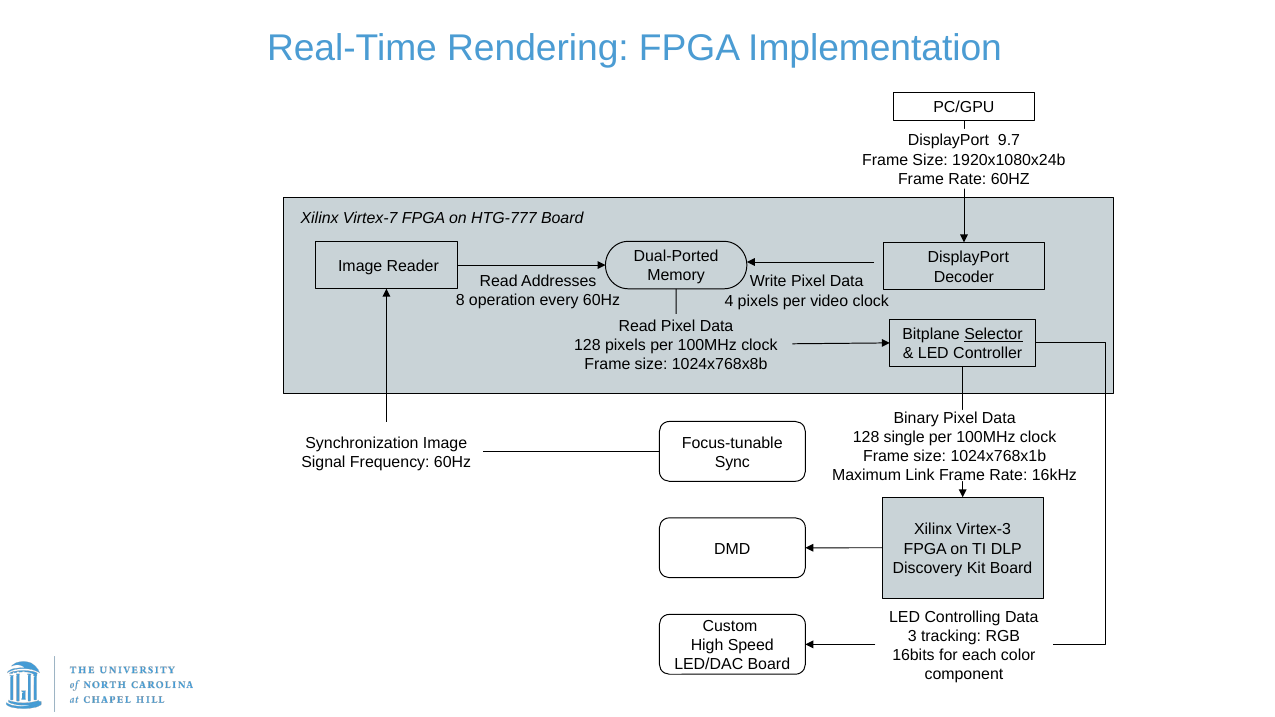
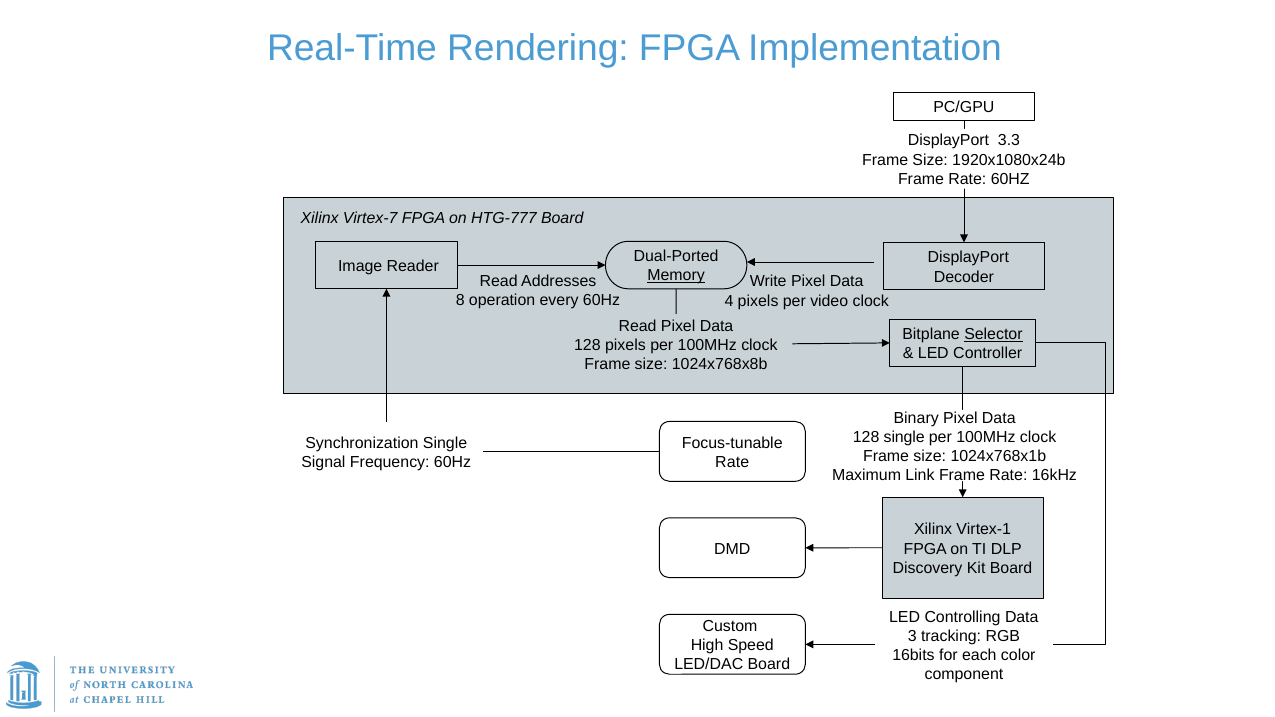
9.7: 9.7 -> 3.3 (1009, 141)
Memory underline: none -> present (676, 276)
Synchronization Image: Image -> Single (445, 443)
Sync: Sync -> Rate (732, 462)
Virtex-3: Virtex-3 -> Virtex-1 (984, 530)
